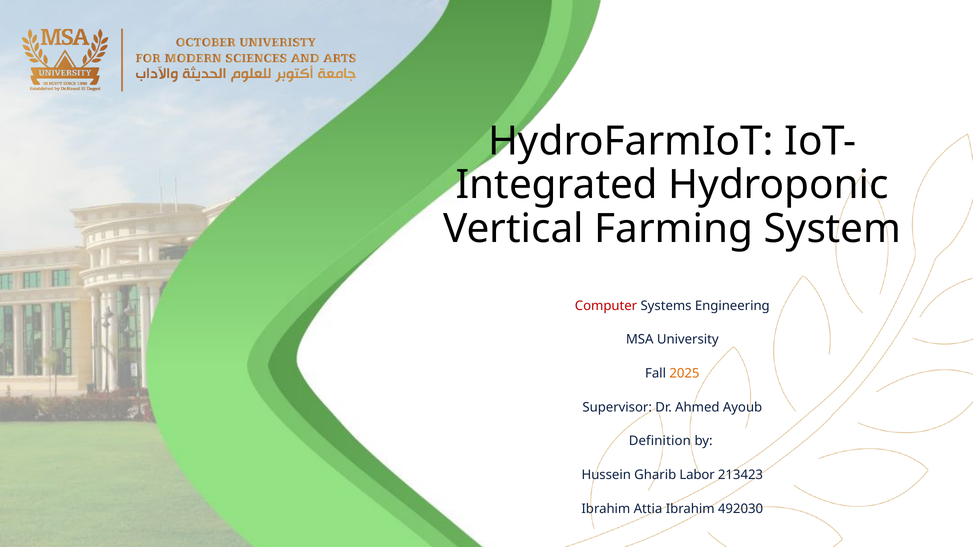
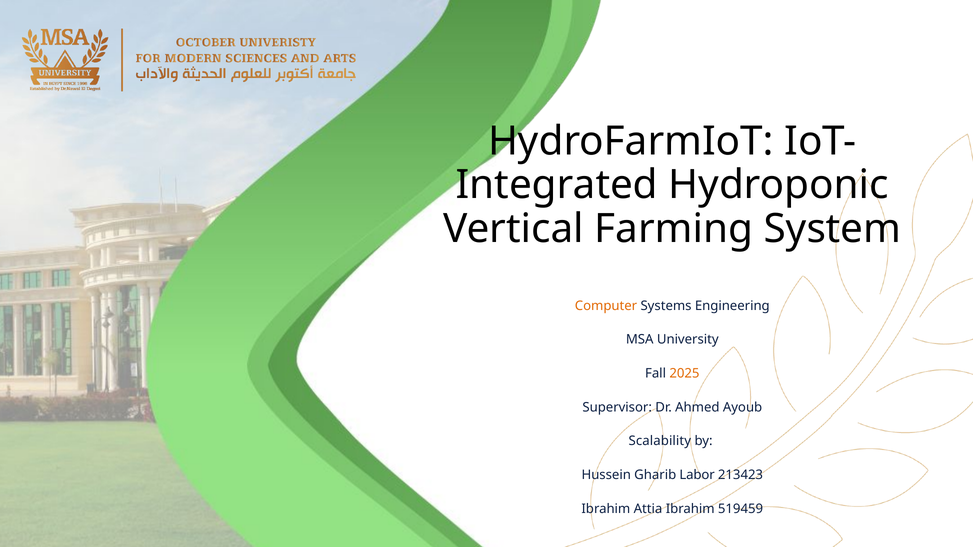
Computer colour: red -> orange (606, 306)
Definition: Definition -> Scalability (660, 441)
492030: 492030 -> 519459 (741, 509)
